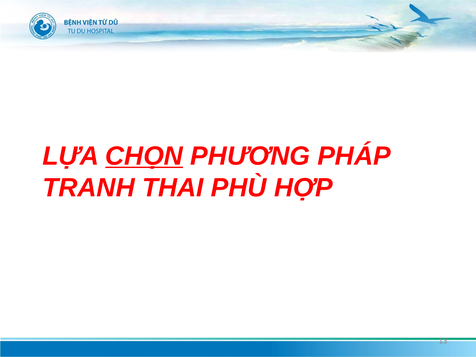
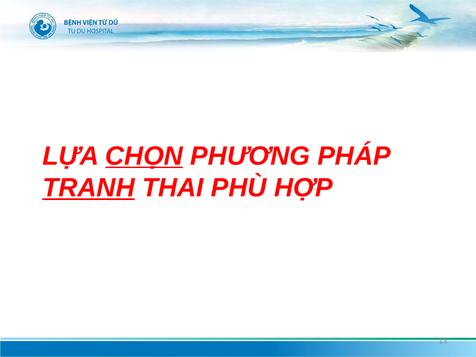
TRANH underline: none -> present (89, 188)
